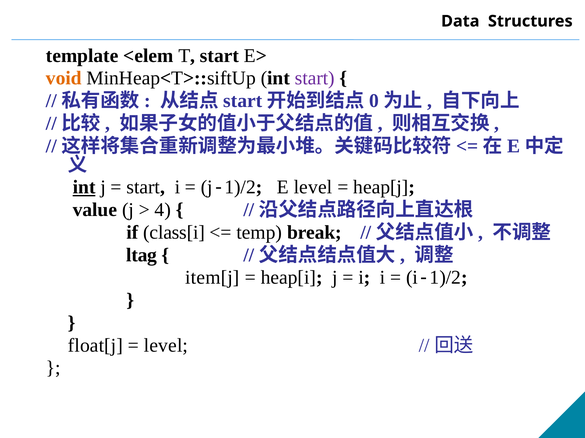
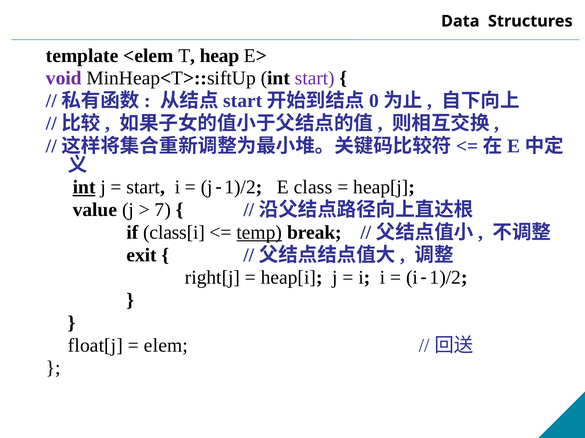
T start: start -> heap (220, 56)
void colour: orange -> purple (64, 78)
E level: level -> class (313, 188)
4: 4 -> 7 (163, 210)
temp underline: none -> present (259, 233)
ltag: ltag -> exit (142, 255)
item[j: item[j -> right[j (212, 278)
level: level -> elem (166, 346)
